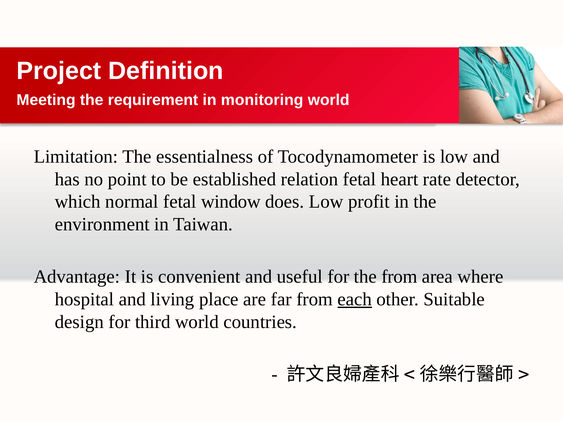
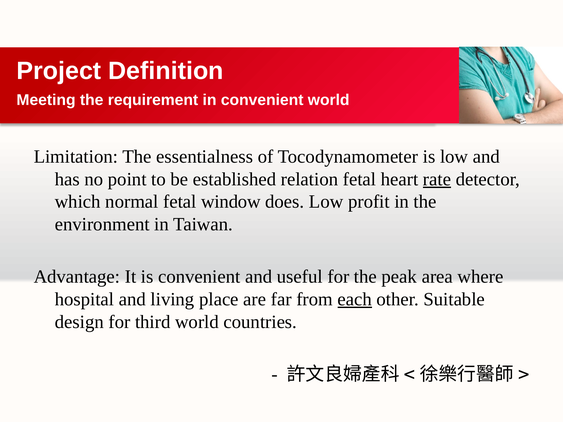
in monitoring: monitoring -> convenient (262, 100)
rate underline: none -> present (437, 179)
the from: from -> peak (399, 277)
